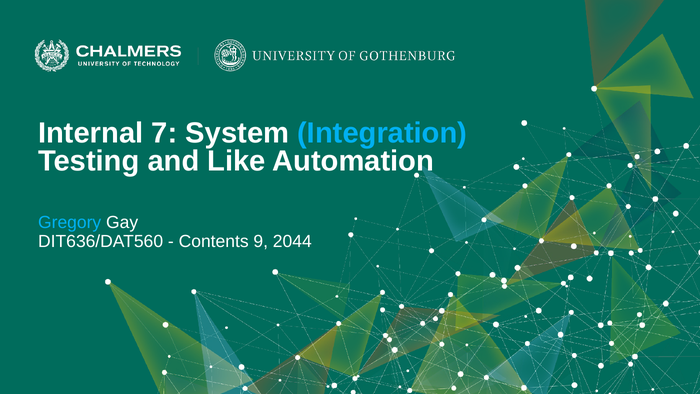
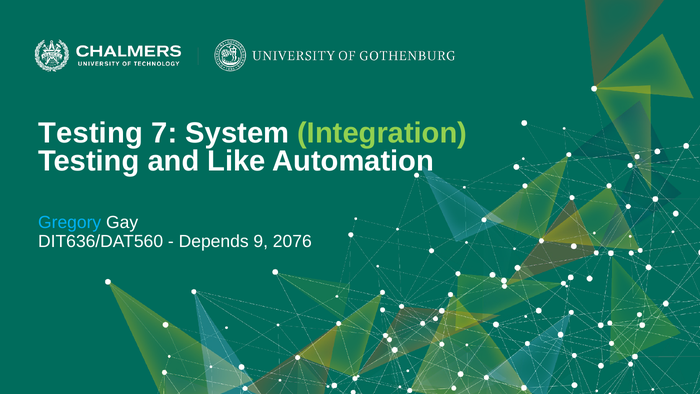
Internal: Internal -> Testing (91, 133)
Integration colour: light blue -> light green (382, 133)
Contents: Contents -> Depends (214, 241)
2044: 2044 -> 2076 (292, 241)
